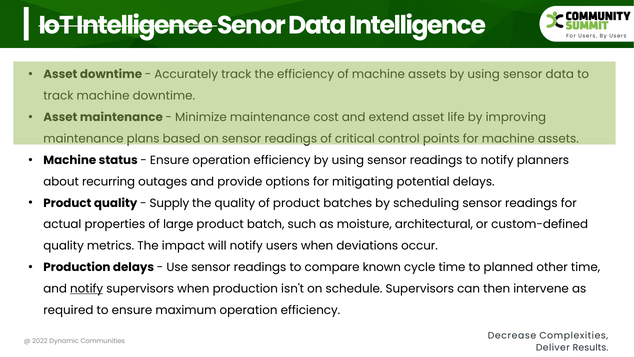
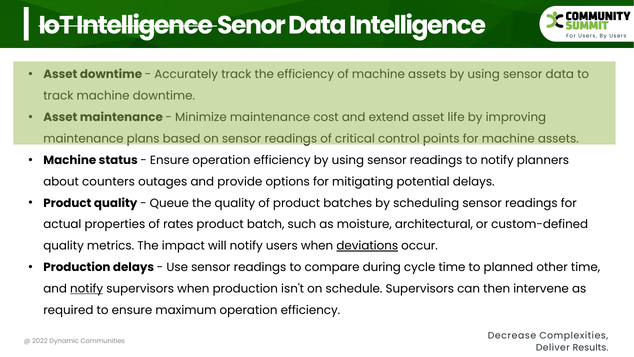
recurring: recurring -> counters (108, 181)
Supply: Supply -> Queue (169, 203)
large: large -> rates (178, 224)
deviations underline: none -> present (367, 246)
known: known -> during (382, 267)
